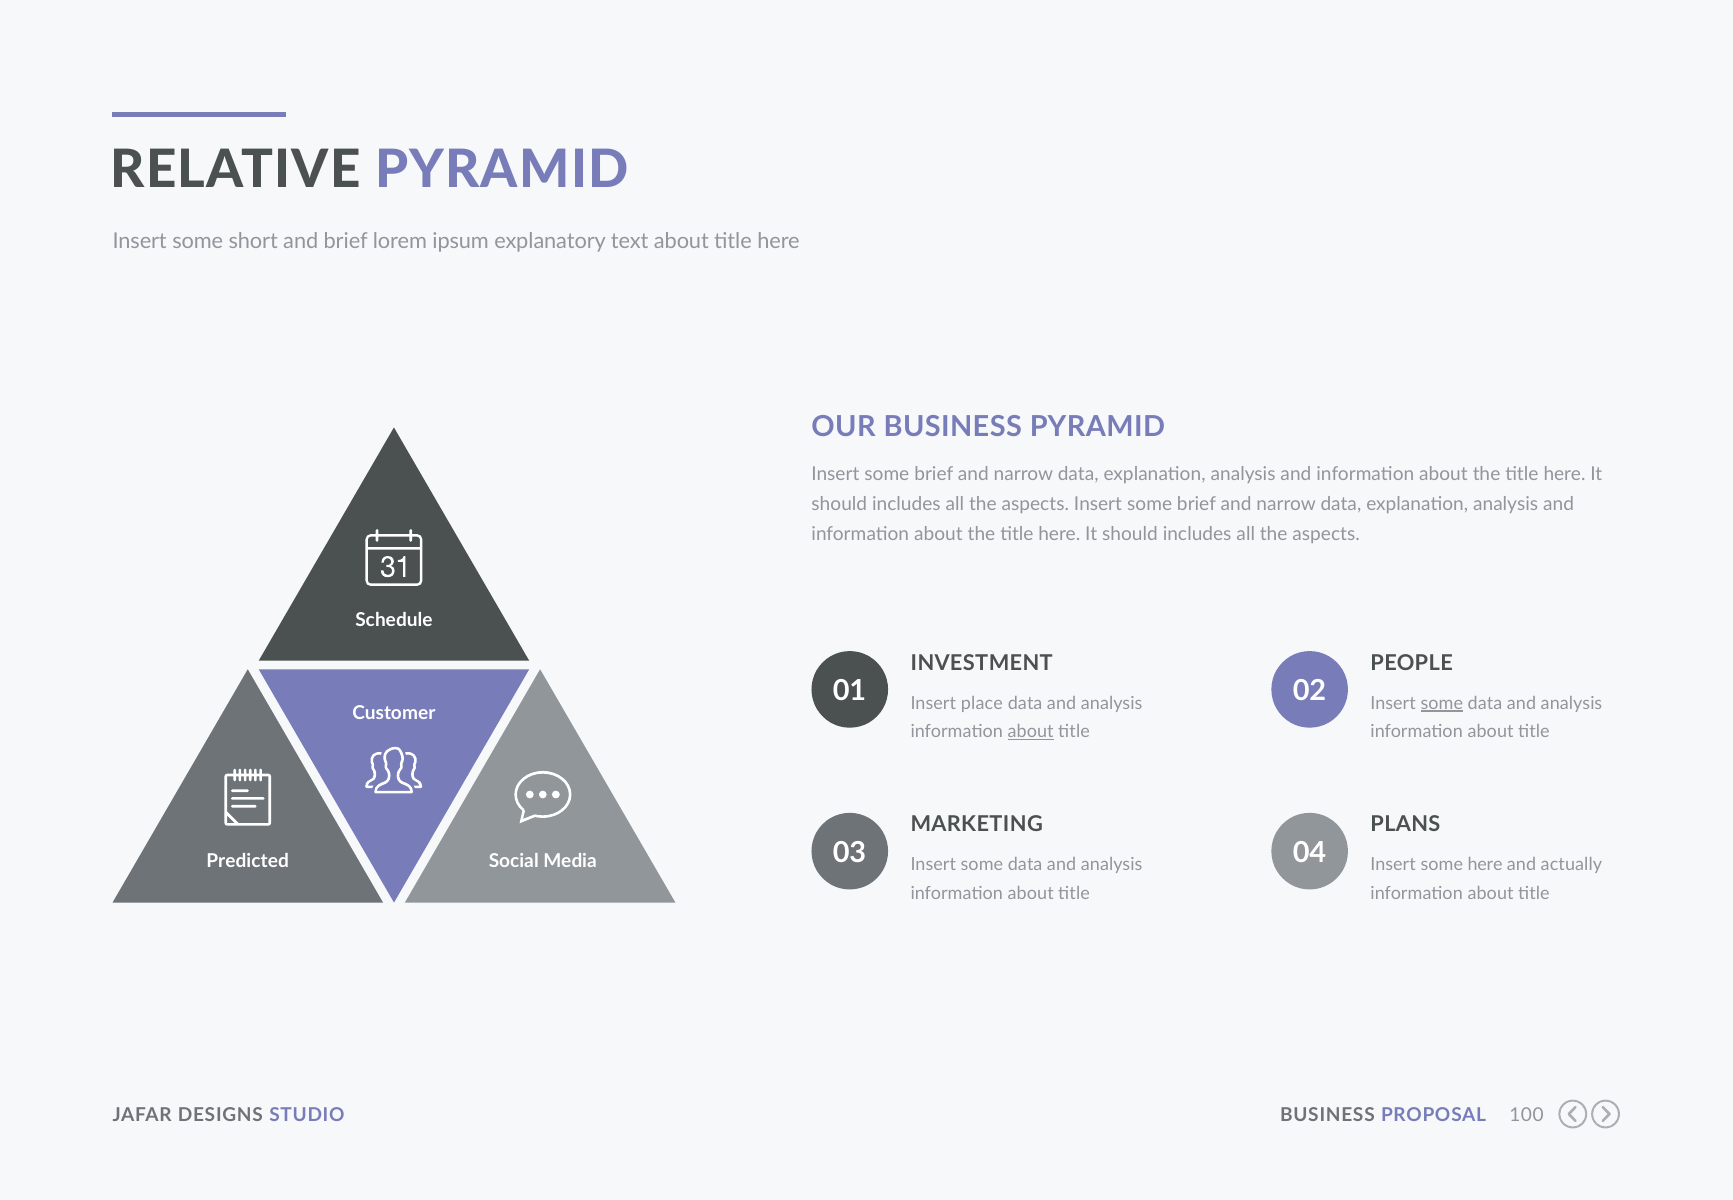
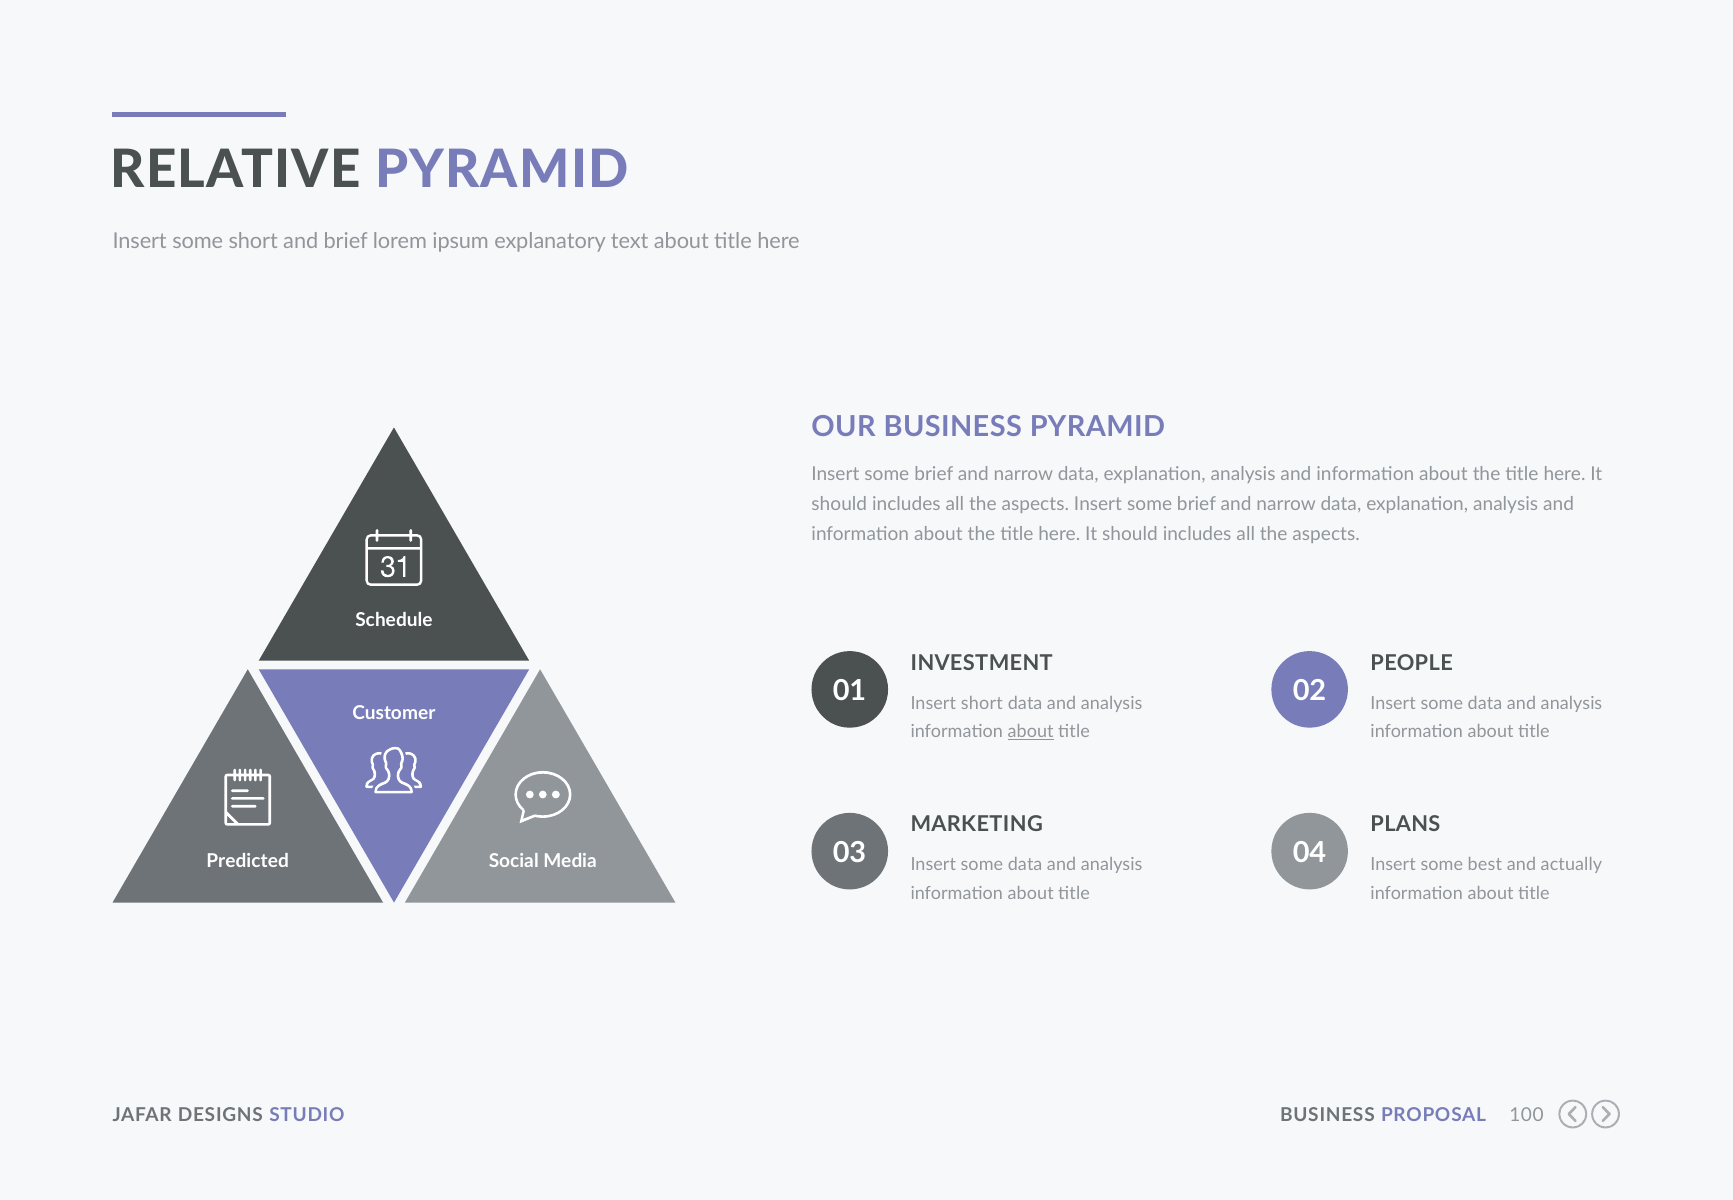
Insert place: place -> short (982, 703)
some underline: present -> none (1442, 703)
some here: here -> best (1485, 865)
